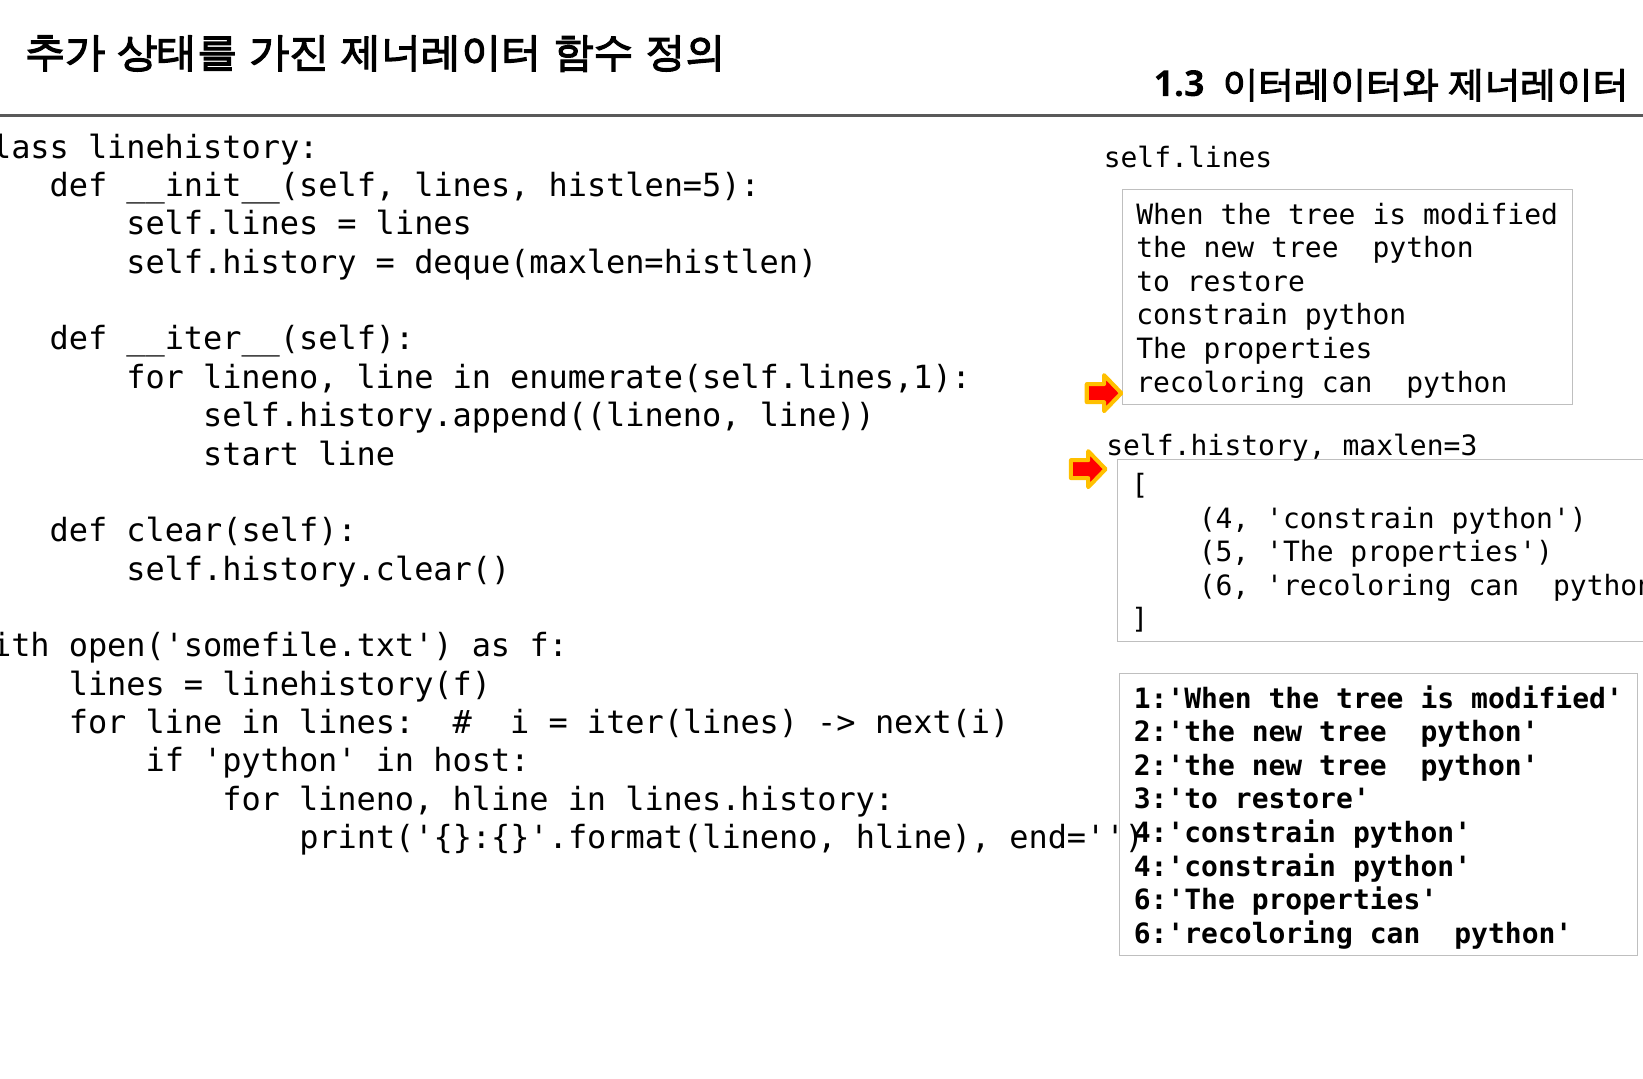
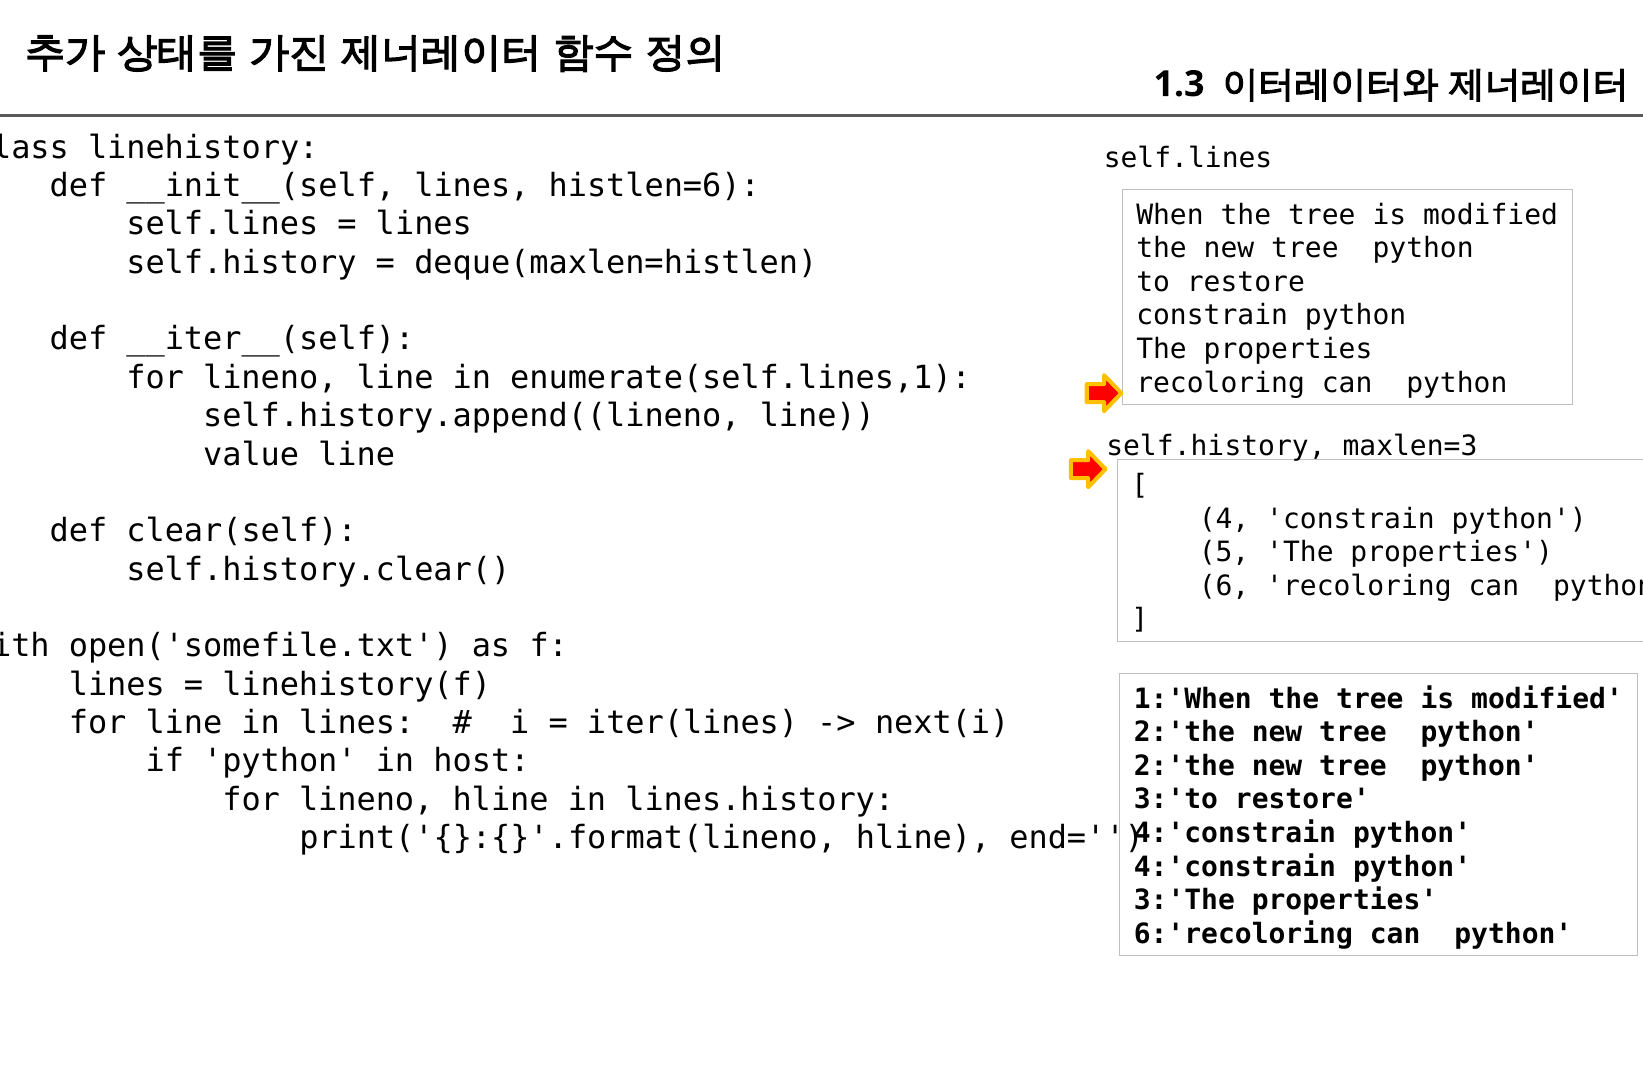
histlen=5: histlen=5 -> histlen=6 (654, 186)
start: start -> value (251, 455)
6:'The: 6:'The -> 3:'The (1184, 901)
